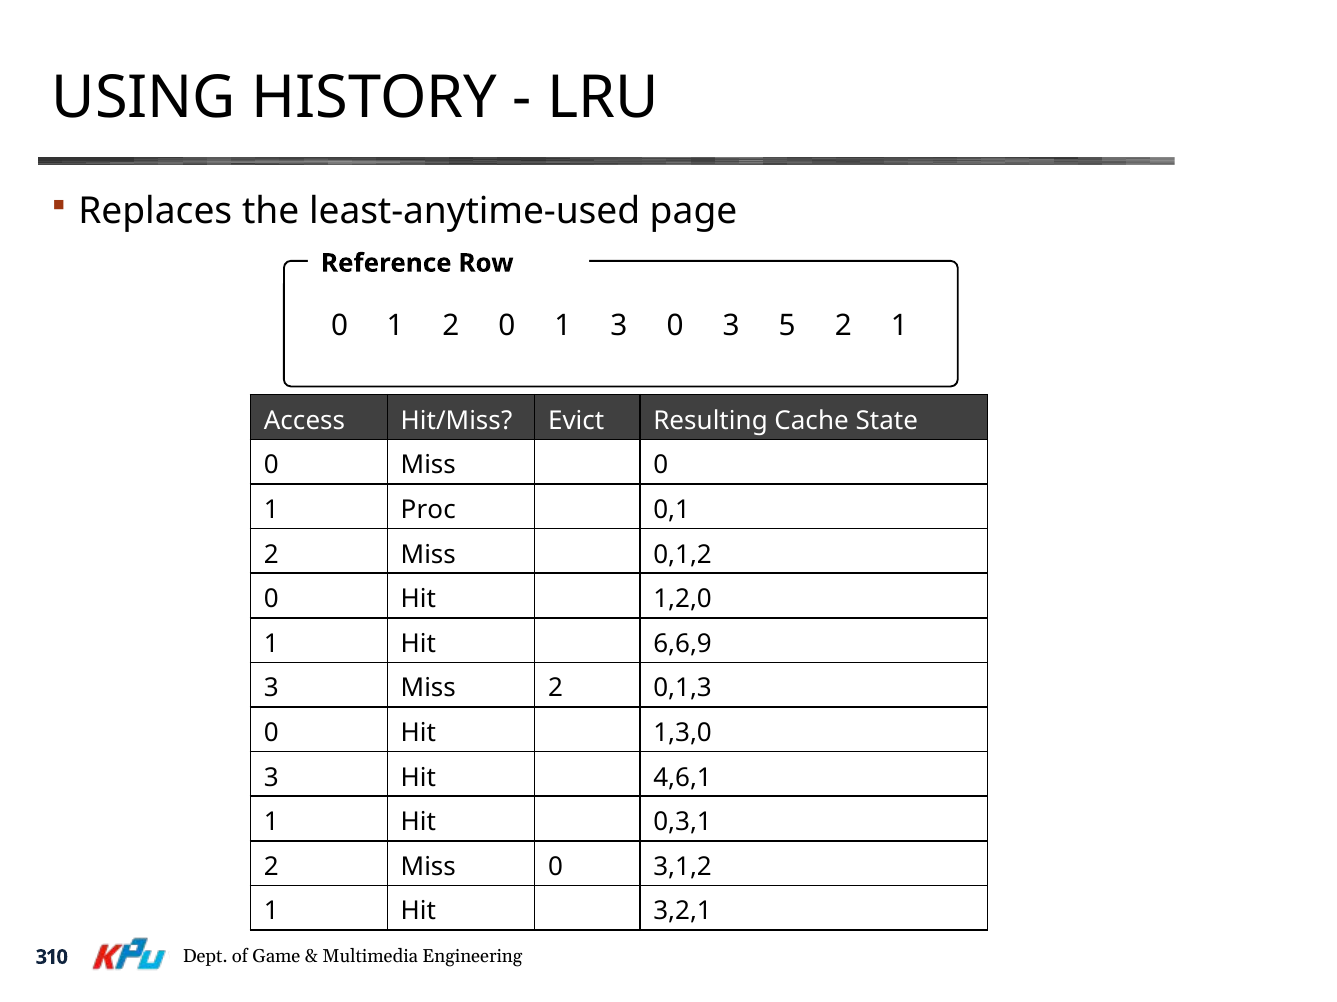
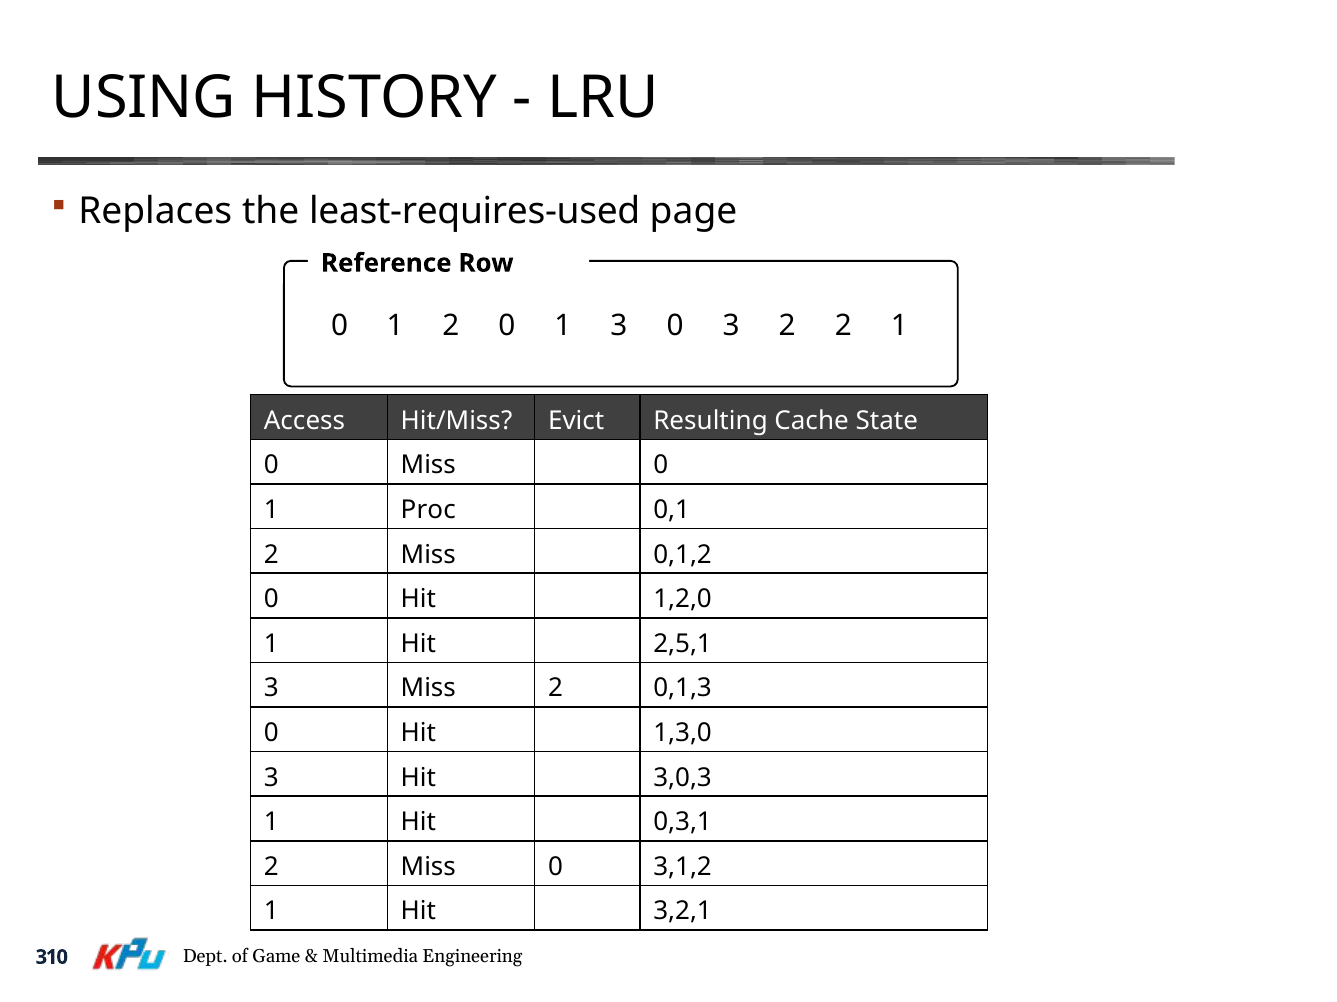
least-anytime-used: least-anytime-used -> least-requires-used (475, 212)
3 5: 5 -> 2 (787, 326)
6,6,9: 6,6,9 -> 2,5,1 (683, 644)
4,6,1: 4,6,1 -> 3,0,3 (683, 778)
